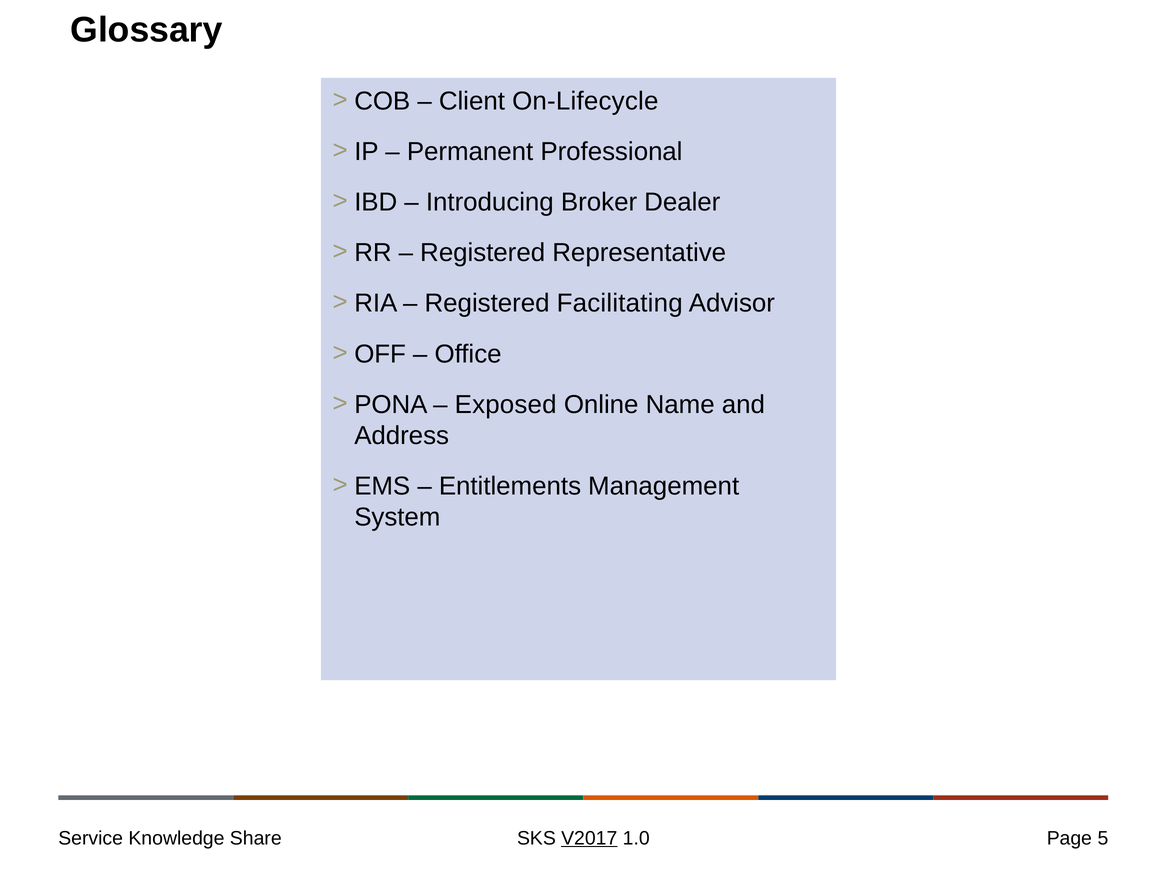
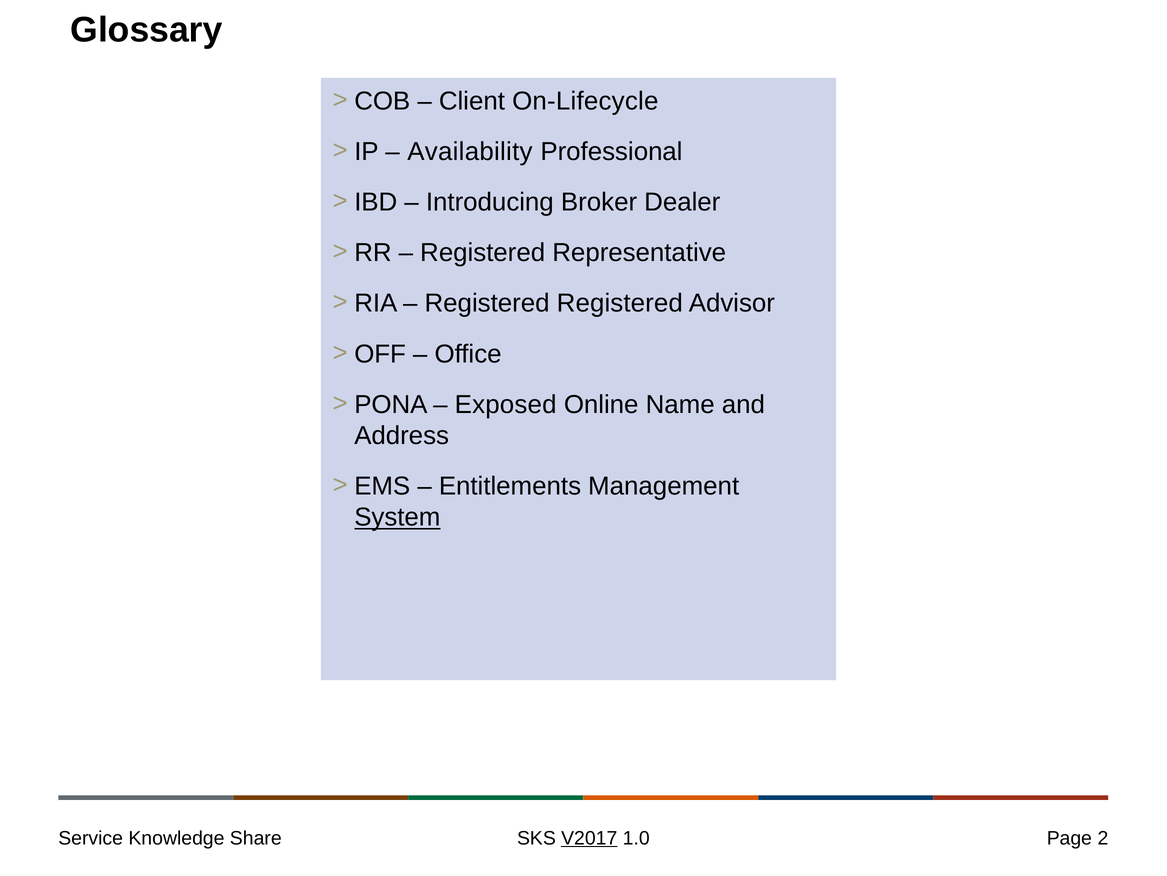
Permanent: Permanent -> Availability (470, 152)
Registered Facilitating: Facilitating -> Registered (620, 303)
System underline: none -> present (397, 517)
5: 5 -> 2 (1103, 838)
